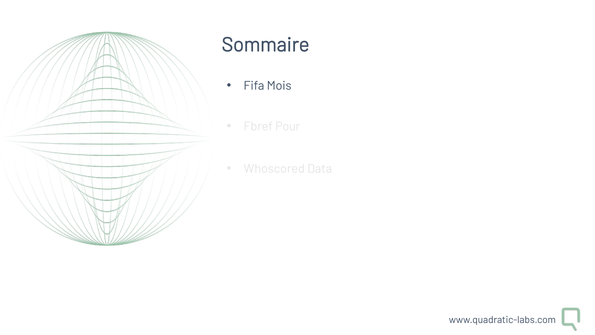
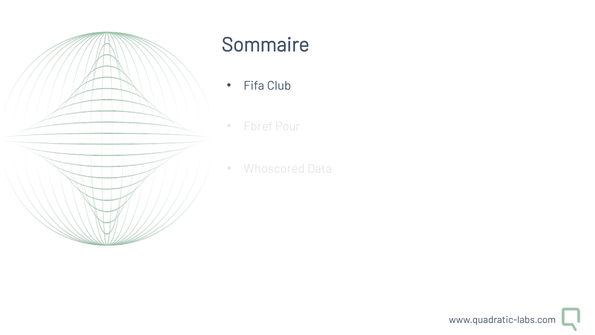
Mois: Mois -> Club (279, 86)
